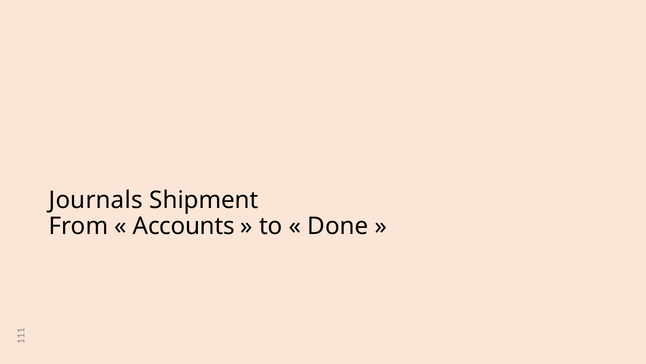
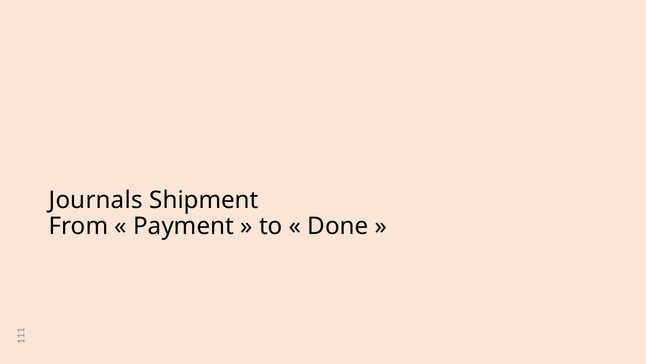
Accounts: Accounts -> Payment (184, 226)
